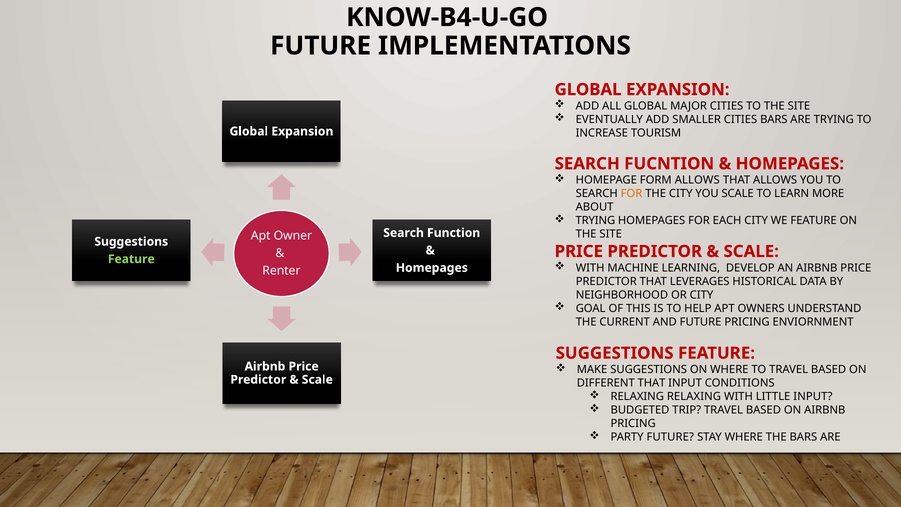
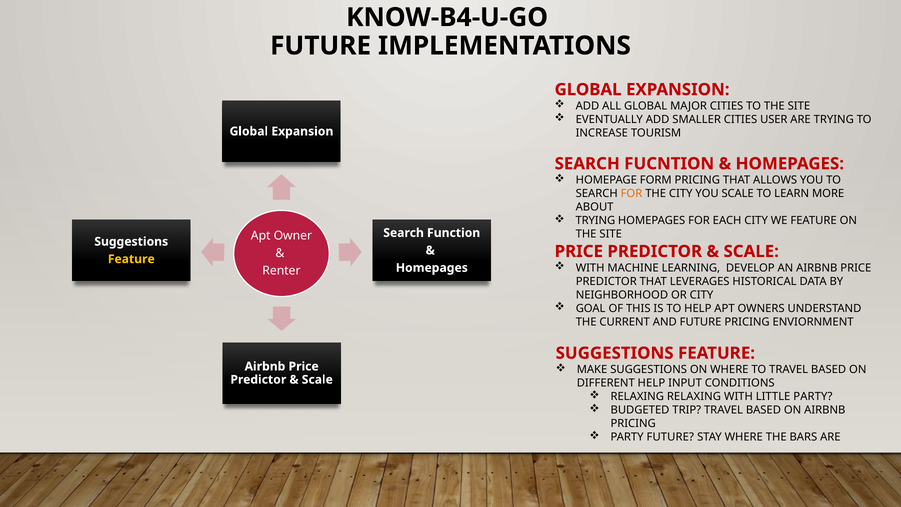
CITIES BARS: BARS -> USER (774, 120)
FORM ALLOWS: ALLOWS -> PRICING (697, 180)
Feature colour: light green -> yellow (131, 259)
DIFFERENT THAT: THAT -> HELP (651, 383)
LITTLE INPUT: INPUT -> PARTY (813, 397)
